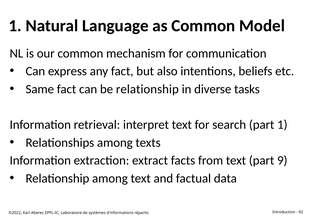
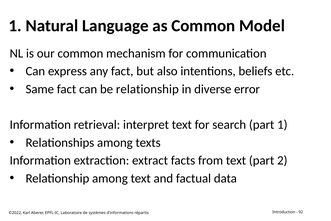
tasks: tasks -> error (247, 89)
9: 9 -> 2 (282, 160)
